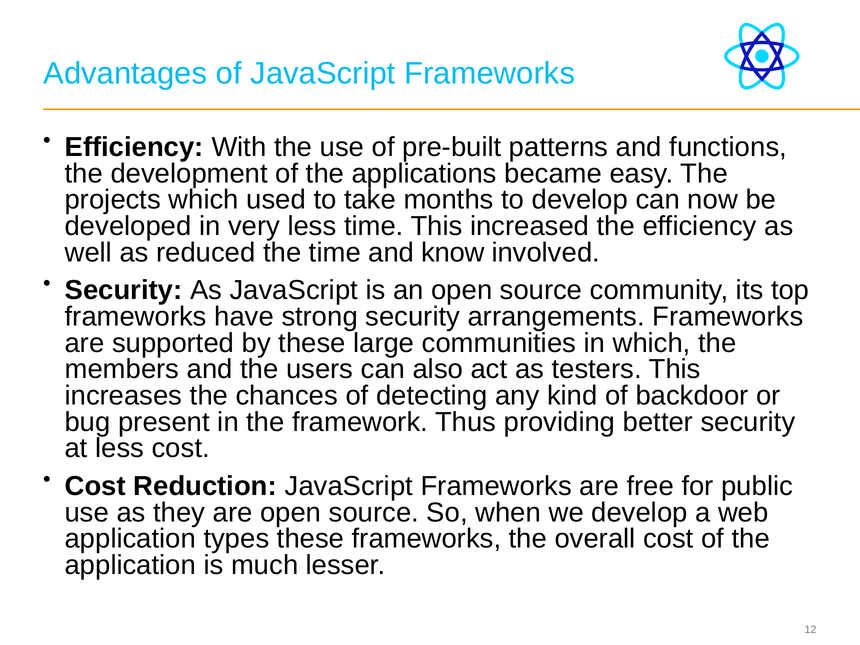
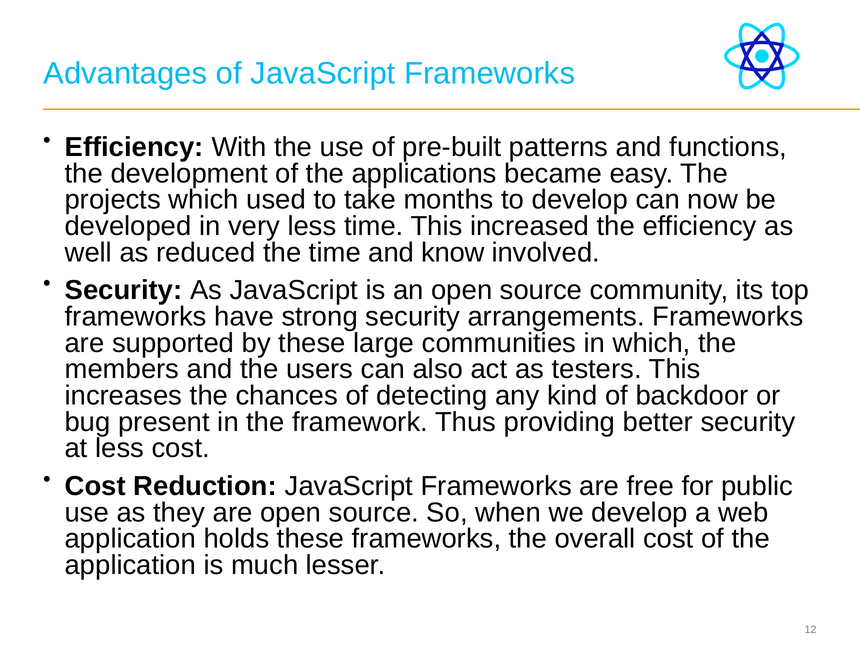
types: types -> holds (236, 539)
